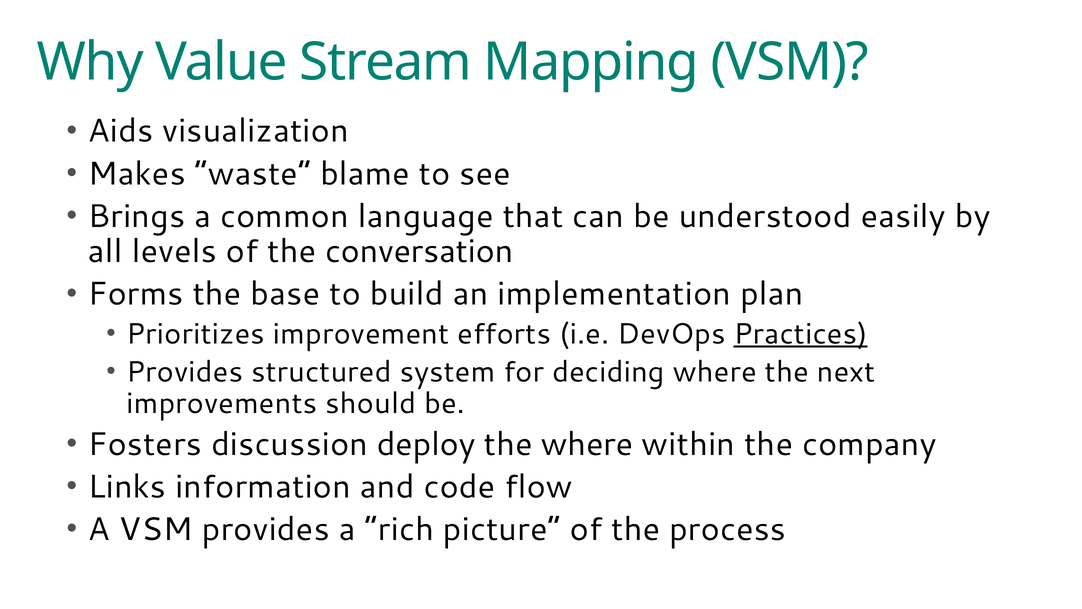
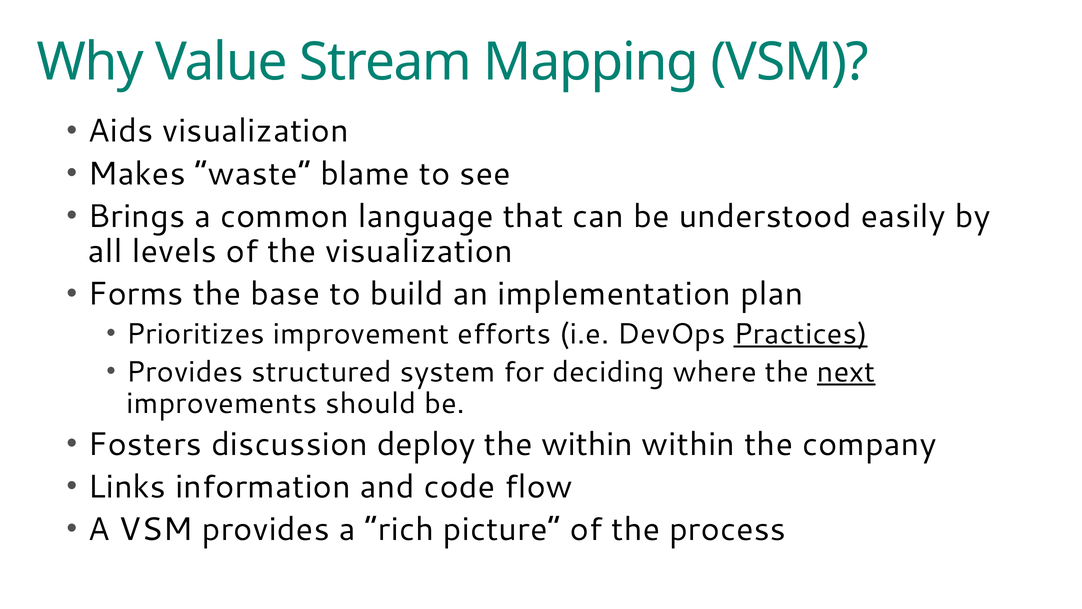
the conversation: conversation -> visualization (419, 251)
next underline: none -> present (846, 372)
the where: where -> within (587, 444)
